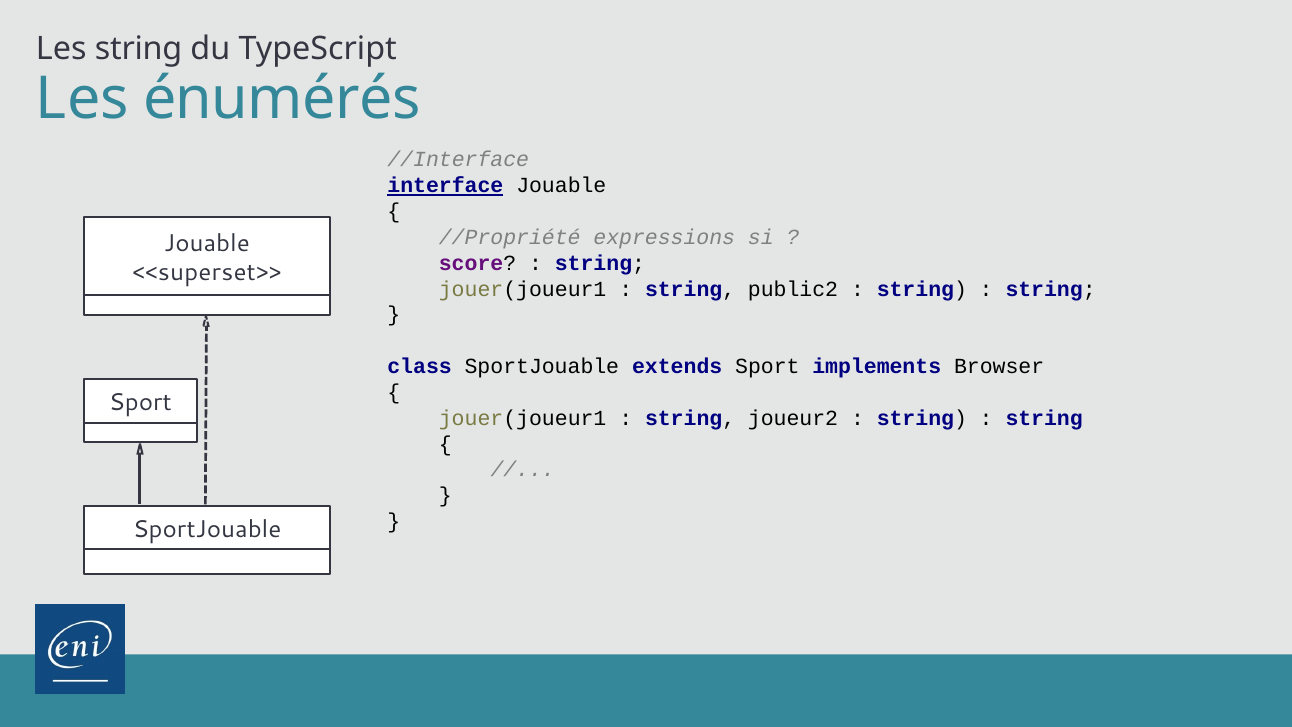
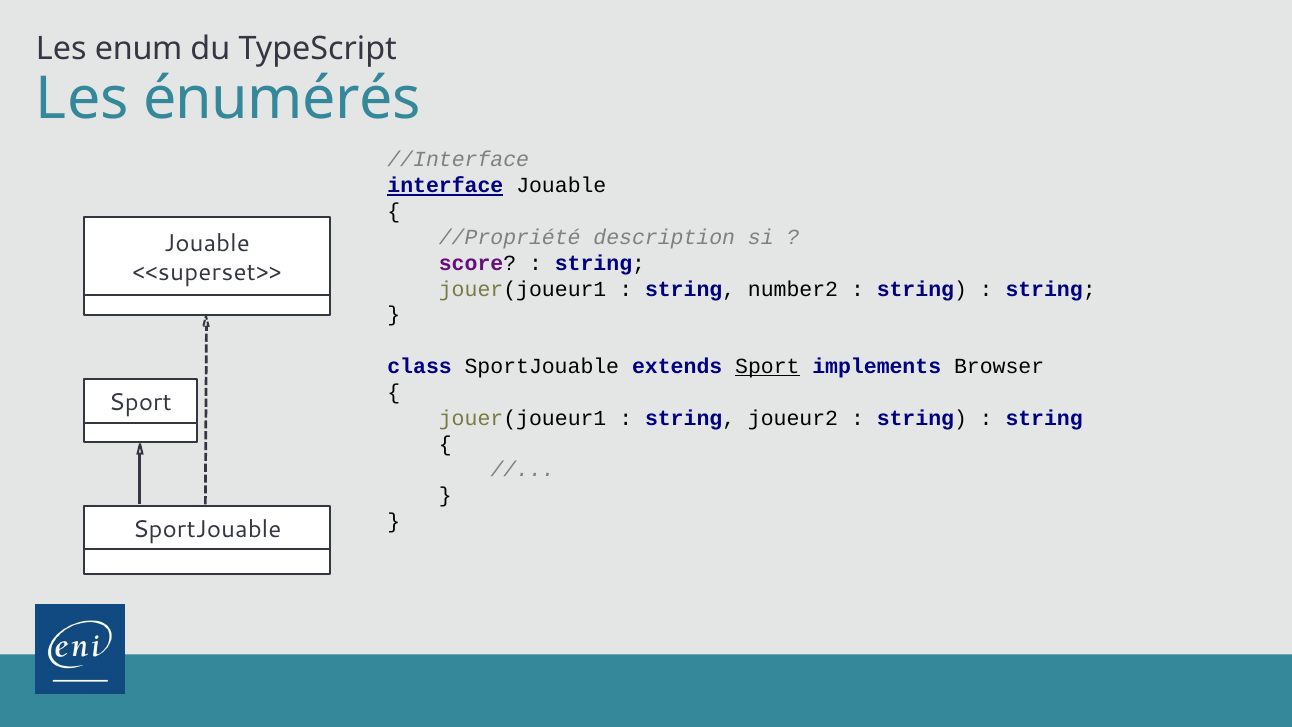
Les string: string -> enum (139, 48)
expressions: expressions -> description (664, 237)
public2: public2 -> number2 (793, 289)
Sport underline: none -> present (767, 366)
